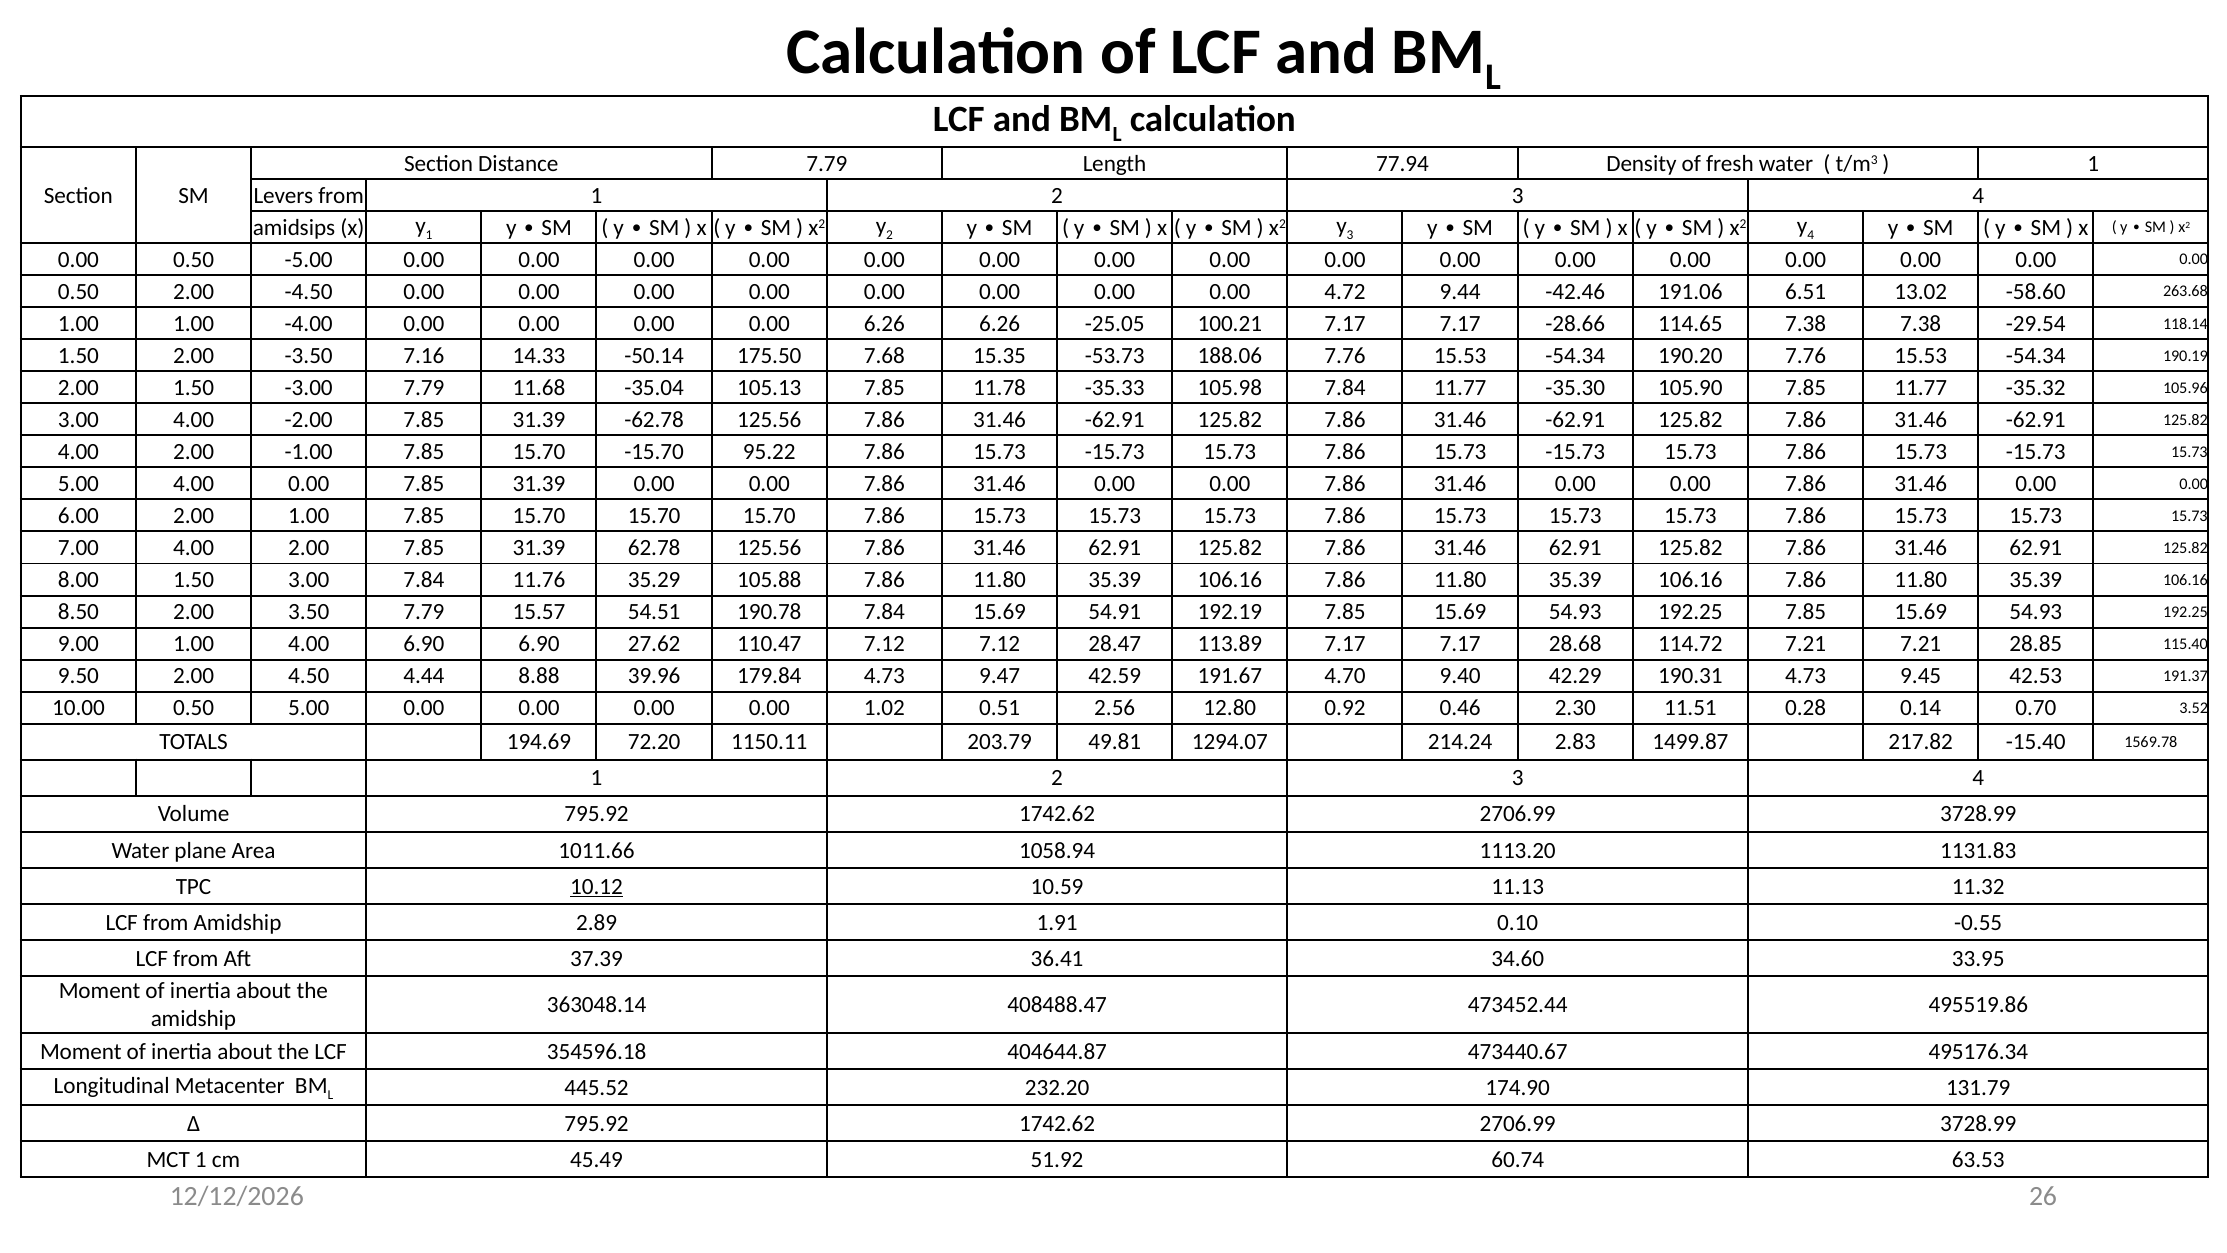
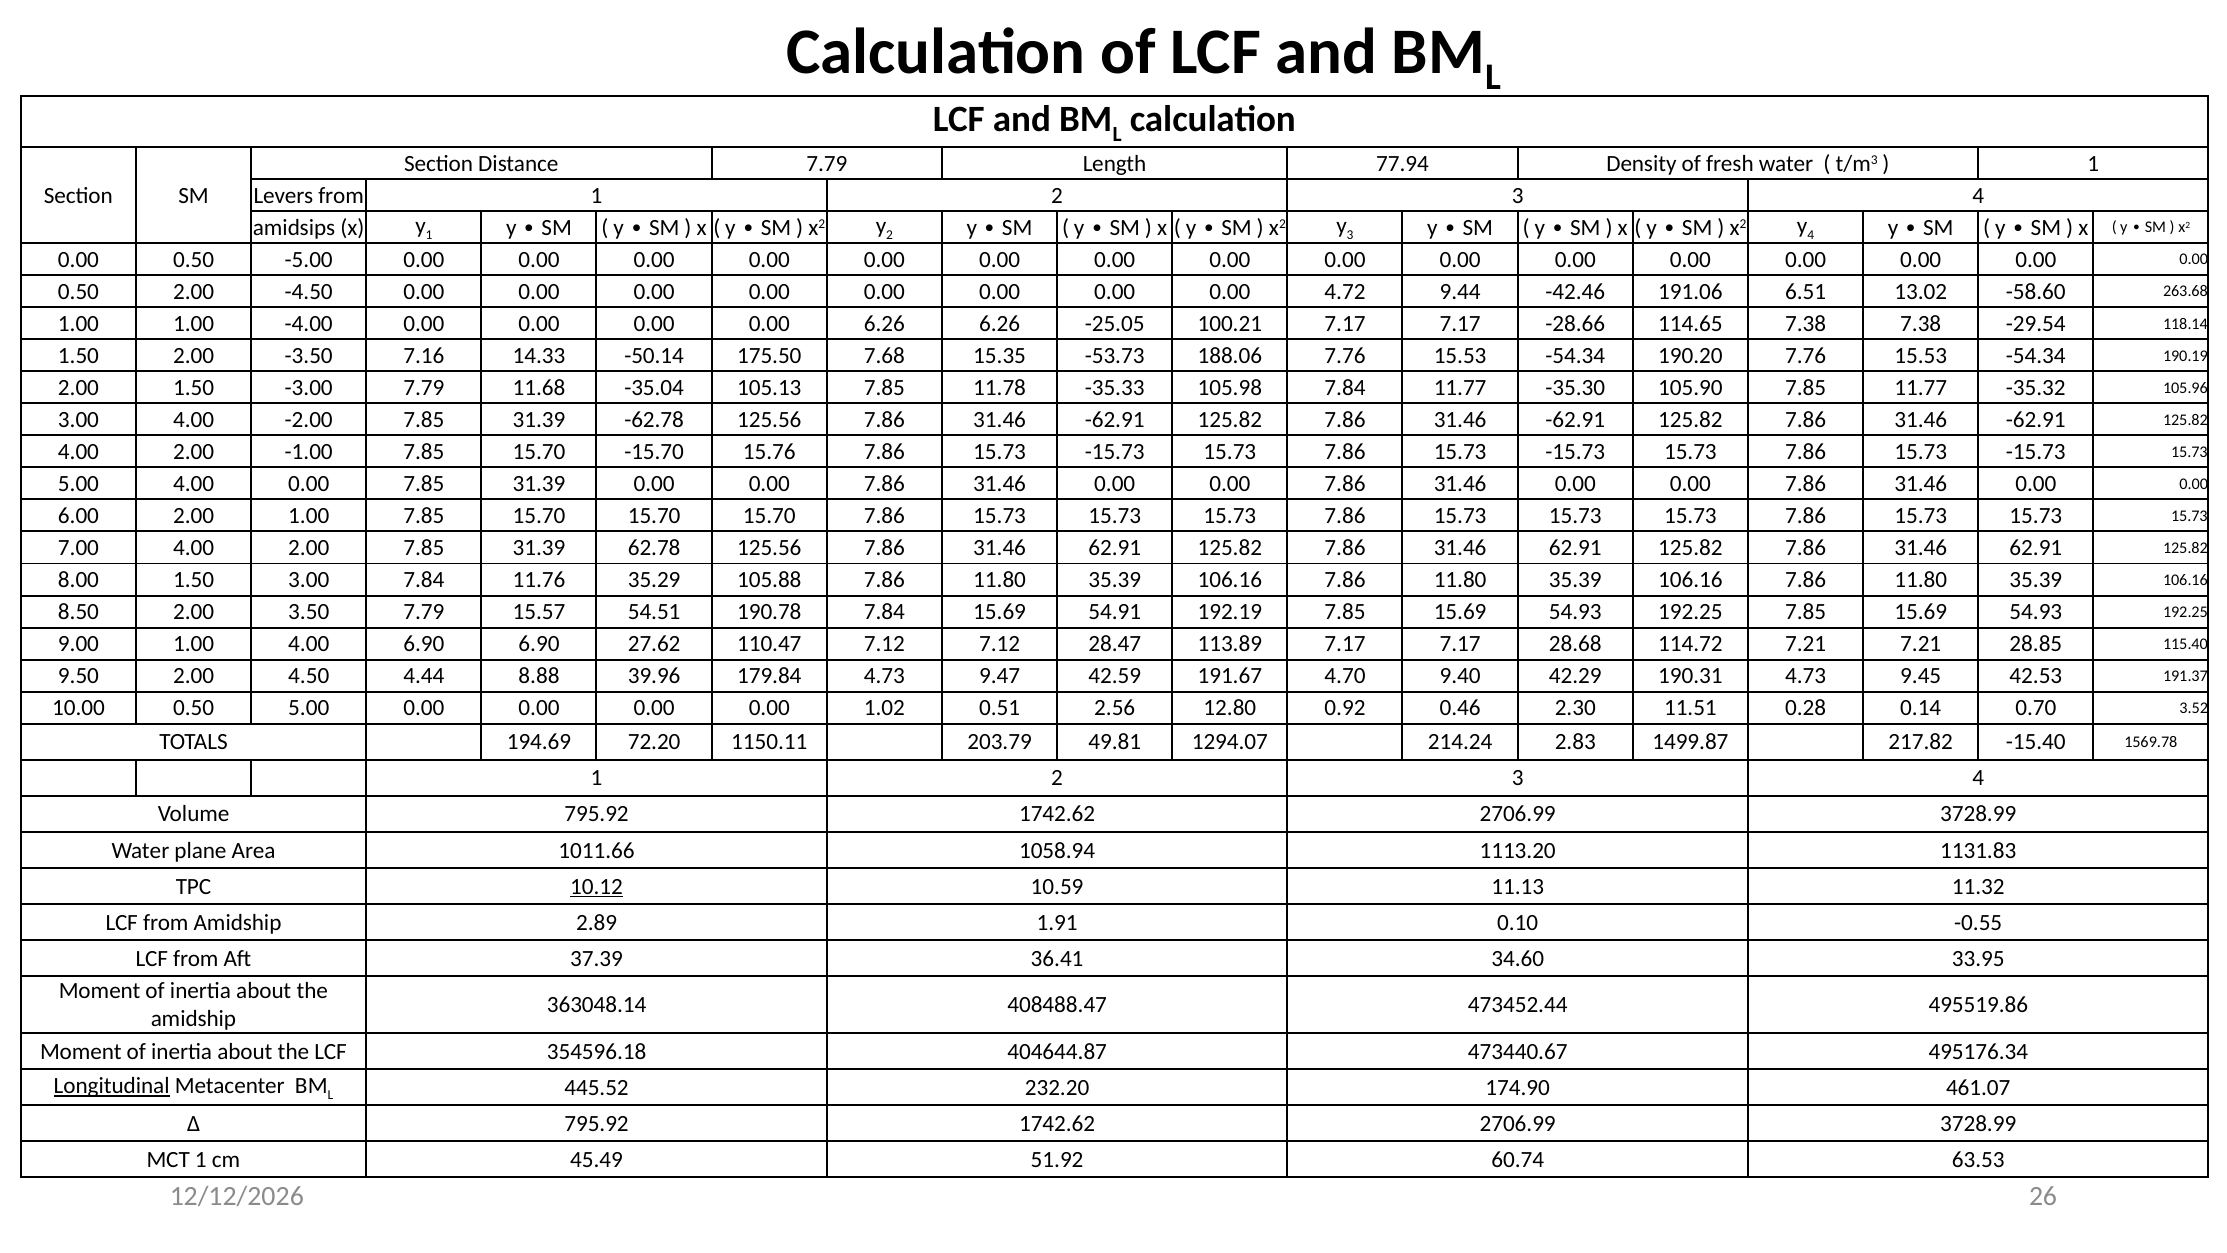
95.22: 95.22 -> 15.76 (769, 452)
Longitudinal underline: none -> present (112, 1086)
131.79: 131.79 -> 461.07 (1978, 1087)
